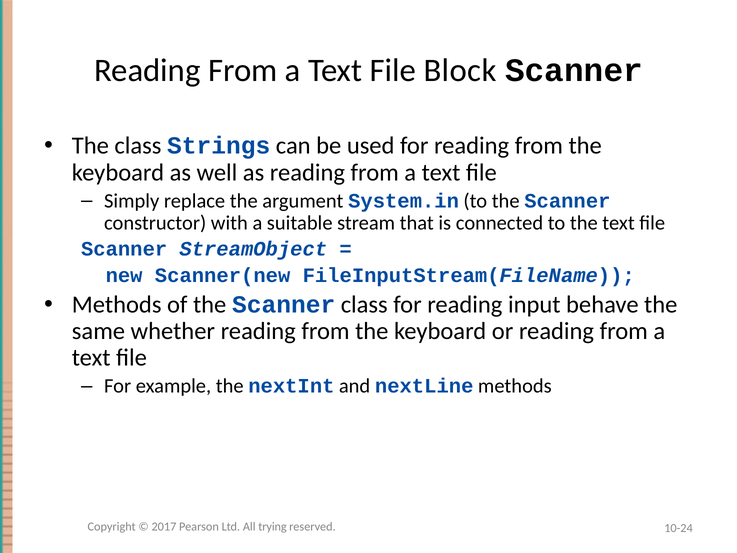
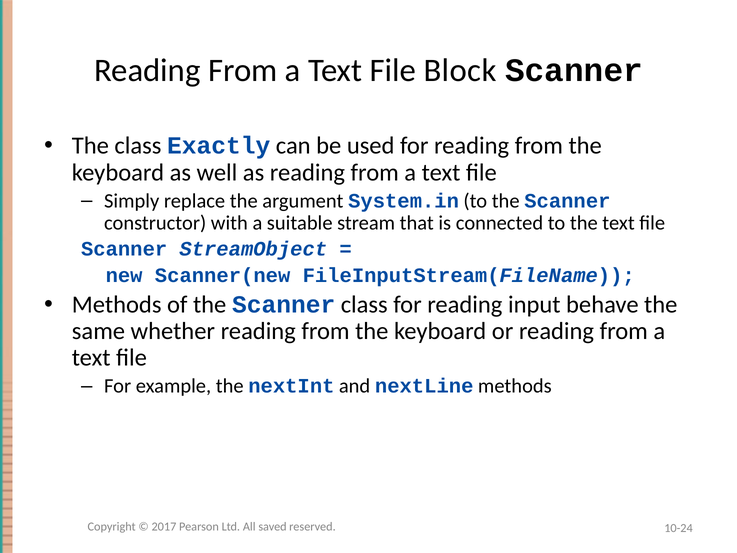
Strings: Strings -> Exactly (219, 146)
trying: trying -> saved (273, 527)
